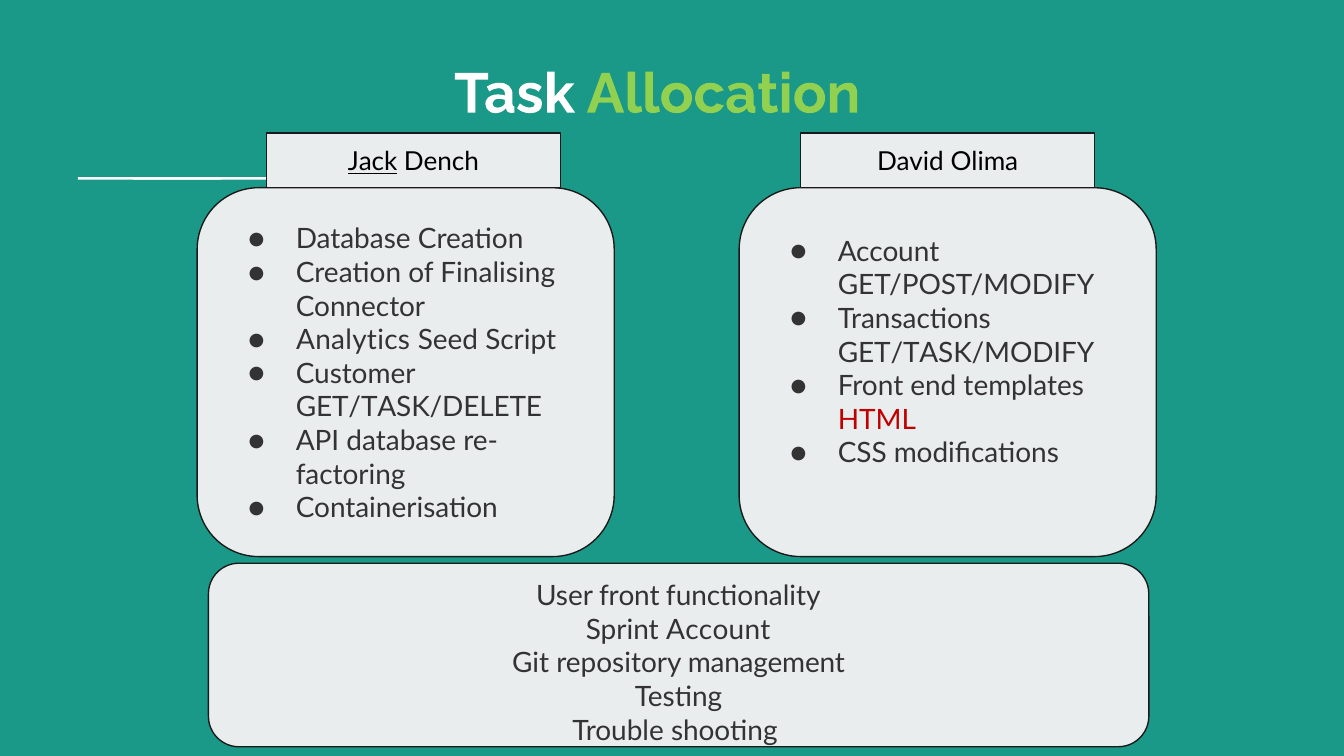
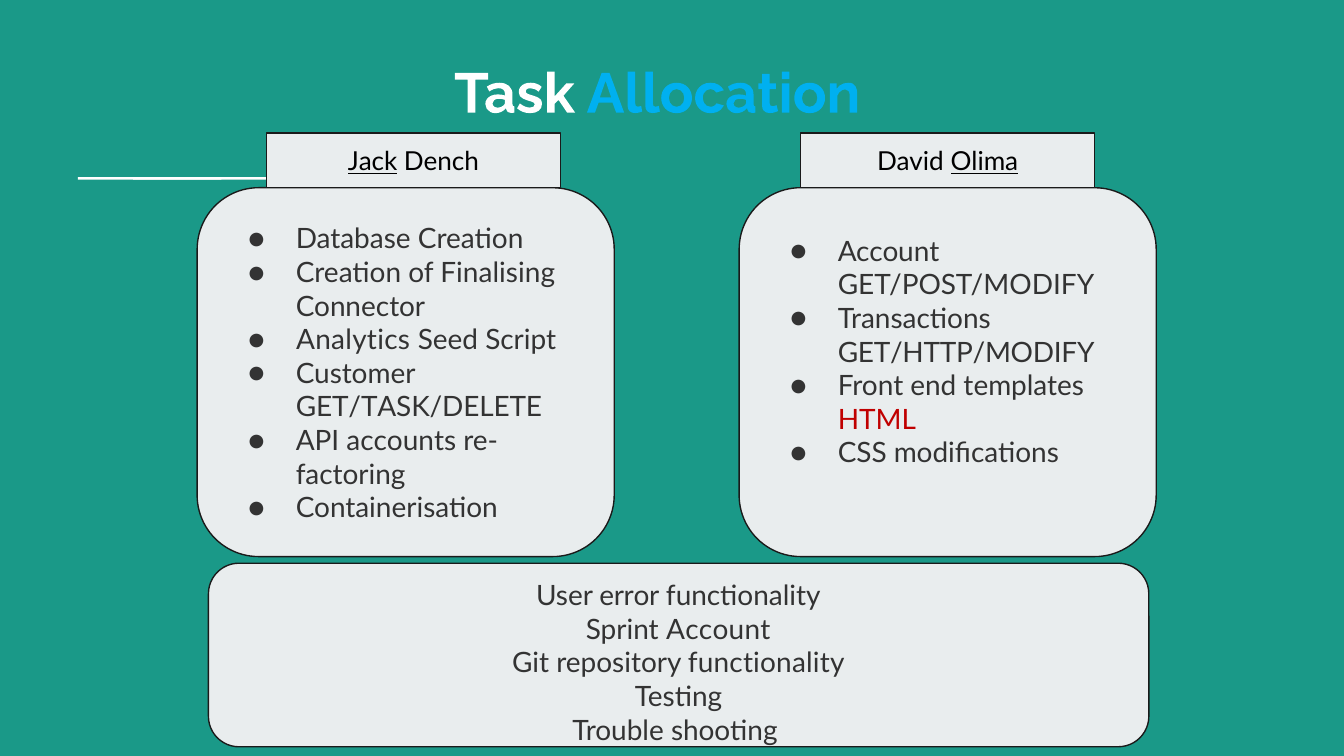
Allocation colour: light green -> light blue (724, 94)
Olima underline: none -> present (984, 162)
GET/TASK/MODIFY: GET/TASK/MODIFY -> GET/HTTP/MODIFY (966, 353)
API database: database -> accounts (401, 441)
User front: front -> error (629, 596)
repository management: management -> functionality (766, 664)
